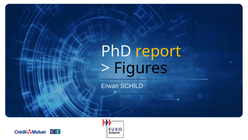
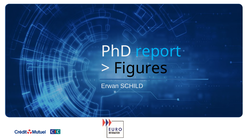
report colour: yellow -> light blue (158, 51)
